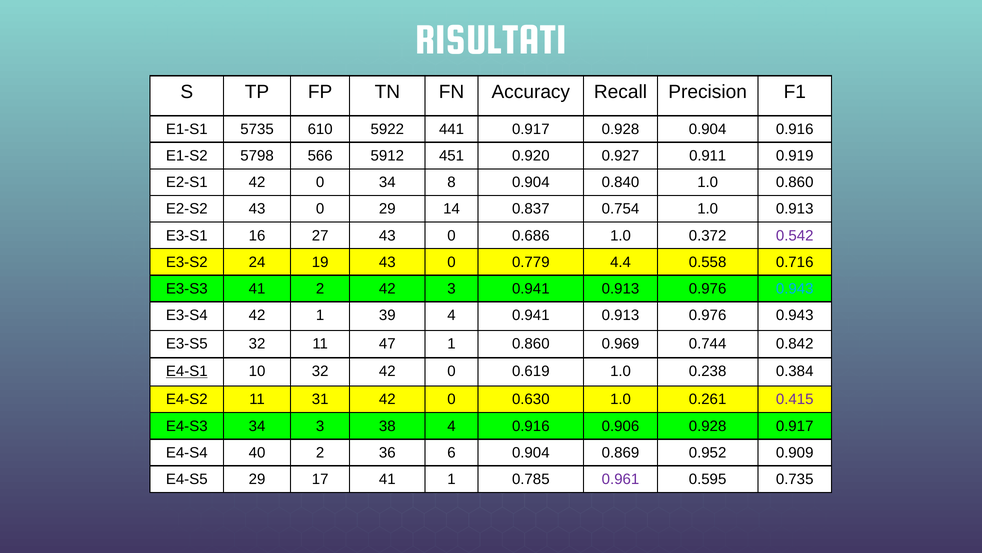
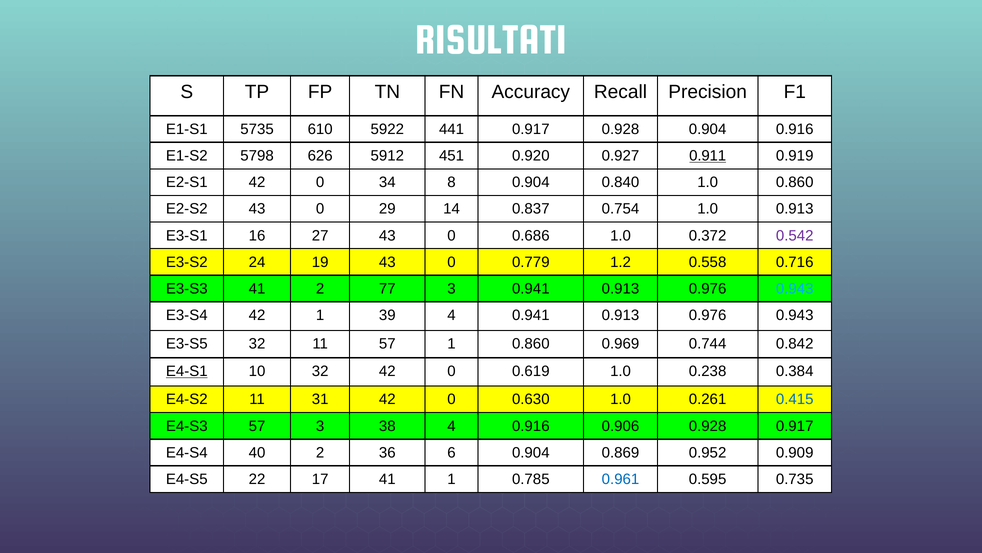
566: 566 -> 626 (320, 156)
0.911 underline: none -> present (708, 156)
4.4: 4.4 -> 1.2 (621, 262)
2 42: 42 -> 77 (387, 288)
11 47: 47 -> 57 (387, 344)
0.415 colour: purple -> blue (795, 399)
E4-S3 34: 34 -> 57 (257, 426)
E4-S5 29: 29 -> 22 (257, 479)
0.961 colour: purple -> blue (621, 479)
